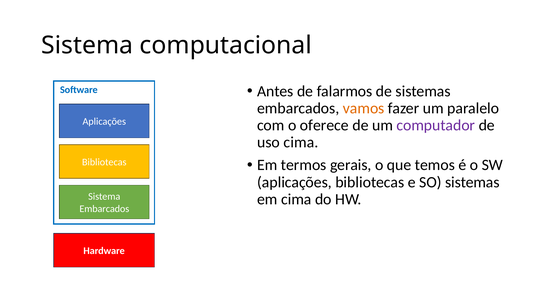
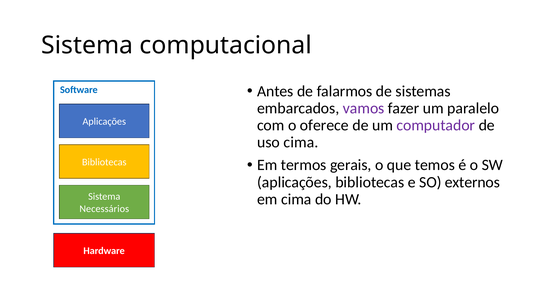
vamos colour: orange -> purple (364, 109)
SO sistemas: sistemas -> externos (472, 182)
Embarcados: Embarcados -> Necessários (104, 209)
